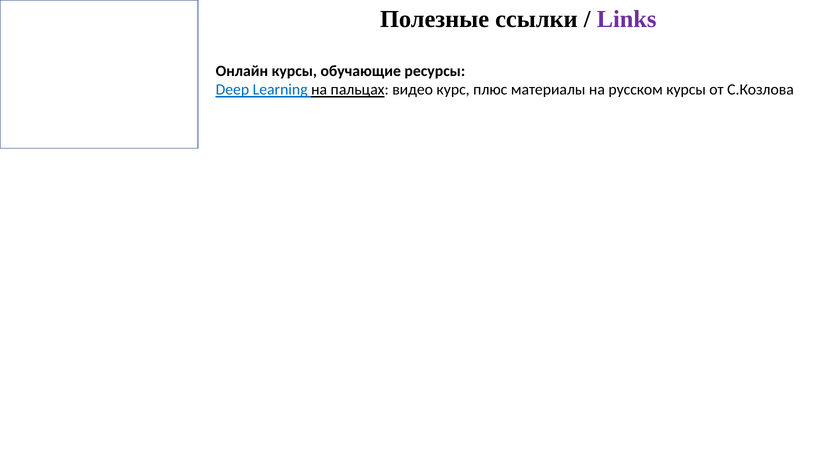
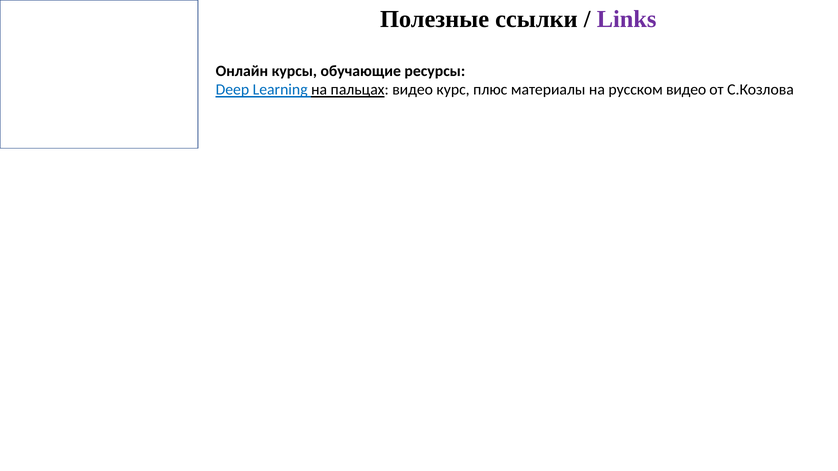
русском курсы: курсы -> видео (686, 90)
